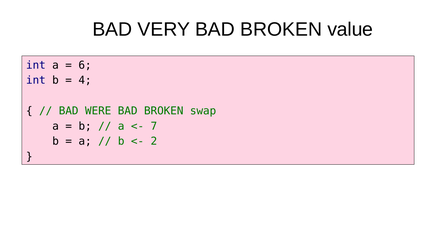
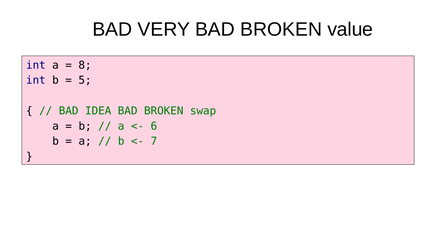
6: 6 -> 8 (85, 65)
4: 4 -> 5 (85, 80)
WERE: WERE -> IDEA (98, 111)
7: 7 -> 6 (154, 126)
2: 2 -> 7 (154, 142)
